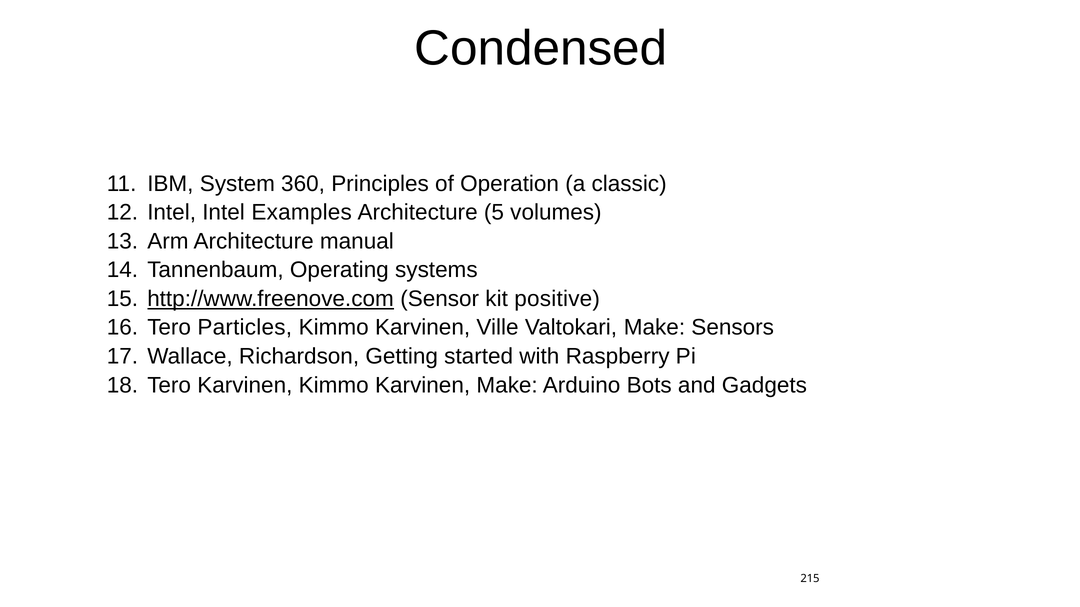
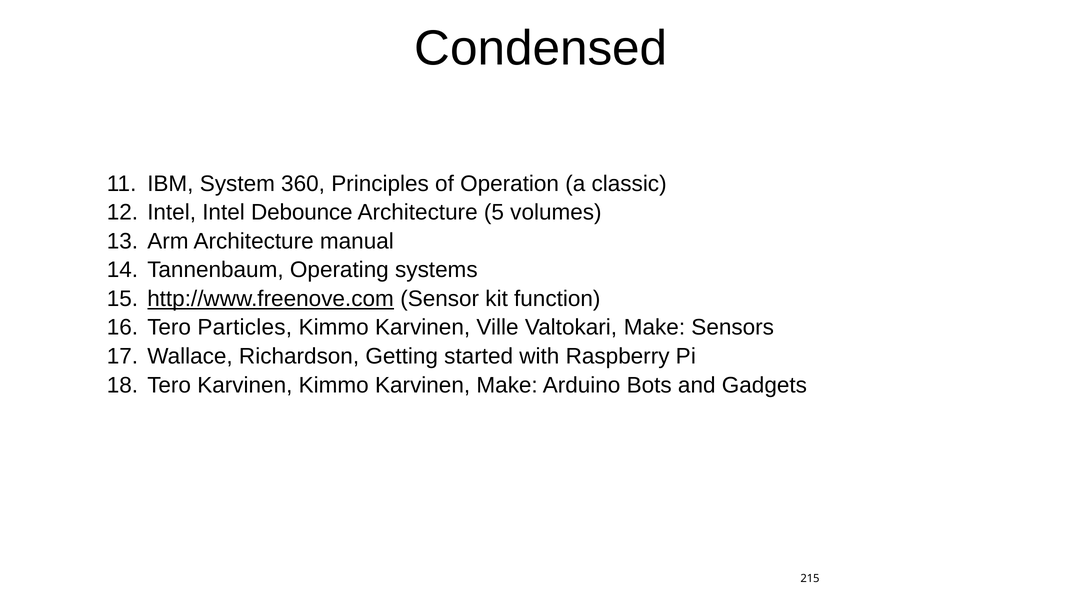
Examples: Examples -> Debounce (302, 213)
positive: positive -> function (557, 299)
